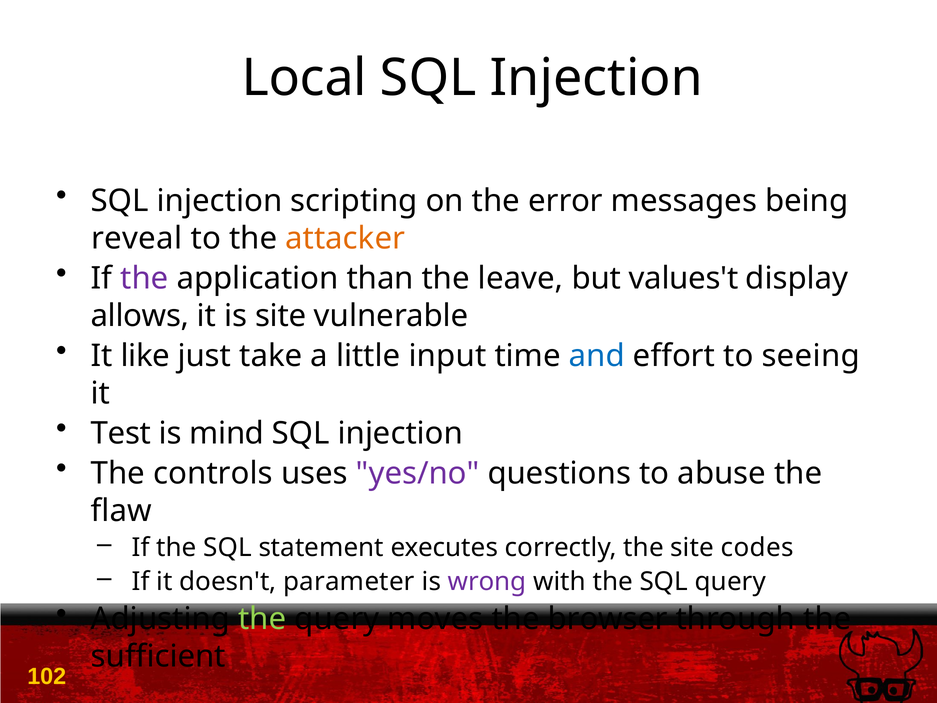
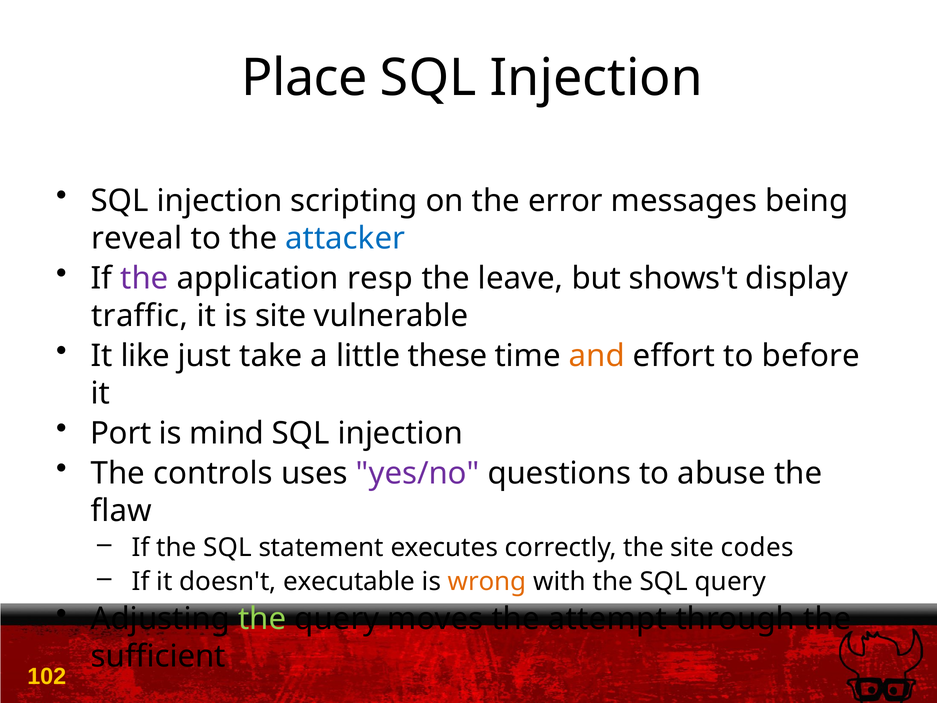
Local: Local -> Place (304, 78)
attacker colour: orange -> blue (345, 238)
than: than -> resp (380, 278)
values't: values't -> shows't (684, 278)
allows: allows -> traffic (140, 316)
input: input -> these (448, 356)
and colour: blue -> orange (597, 356)
seeing: seeing -> before (811, 356)
Test: Test -> Port (121, 433)
parameter: parameter -> executable (349, 581)
wrong colour: purple -> orange (487, 581)
browser: browser -> attempt (608, 619)
